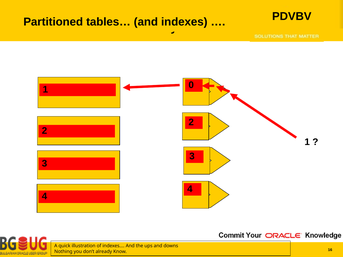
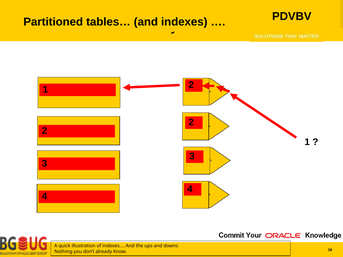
1 0: 0 -> 2 (191, 85)
